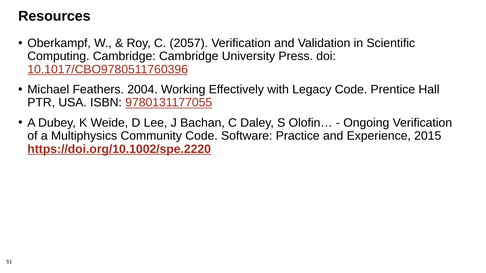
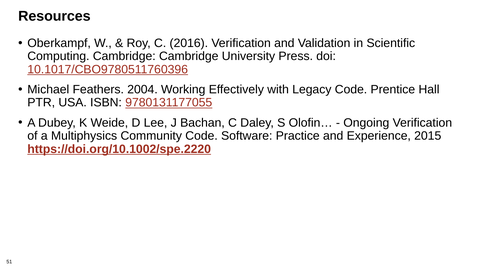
2057: 2057 -> 2016 (189, 43)
